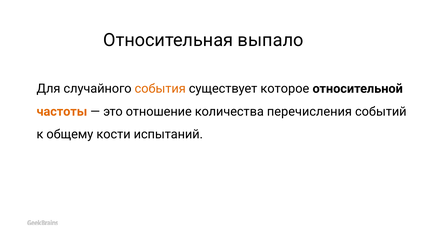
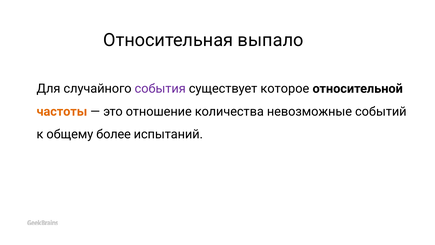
события colour: orange -> purple (160, 88)
перечисления: перечисления -> невозможные (309, 111)
кости: кости -> более (114, 134)
